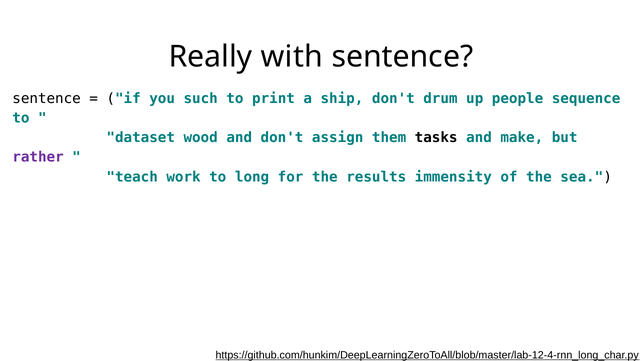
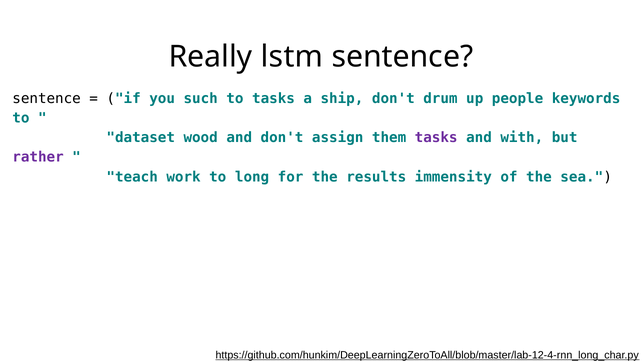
with: with -> lstm (292, 57)
to print: print -> tasks (273, 98)
sequence: sequence -> keywords (586, 98)
tasks colour: black -> purple (436, 138)
make: make -> with (522, 138)
